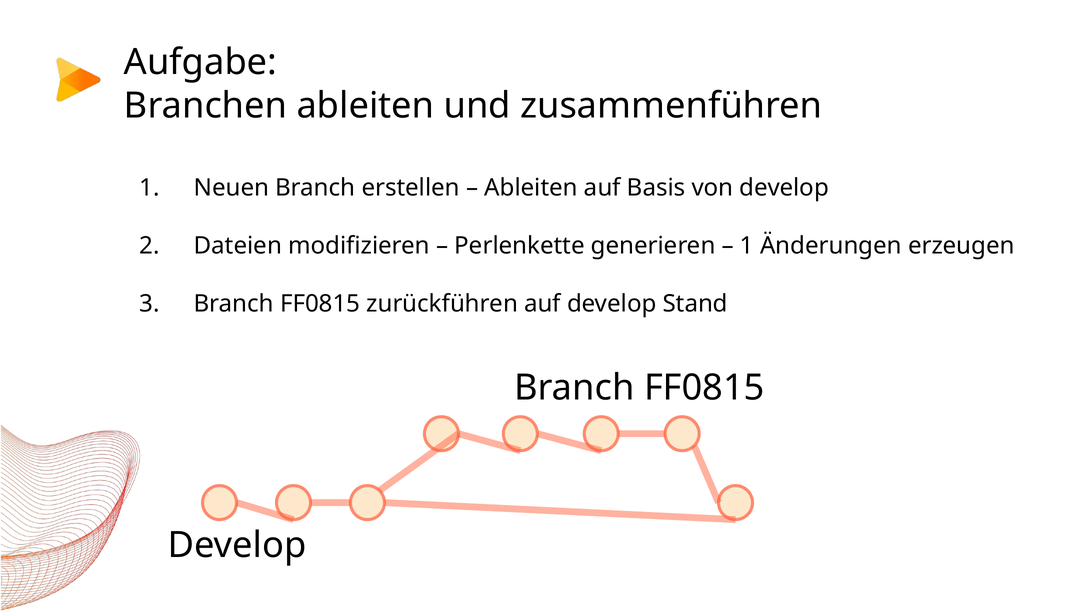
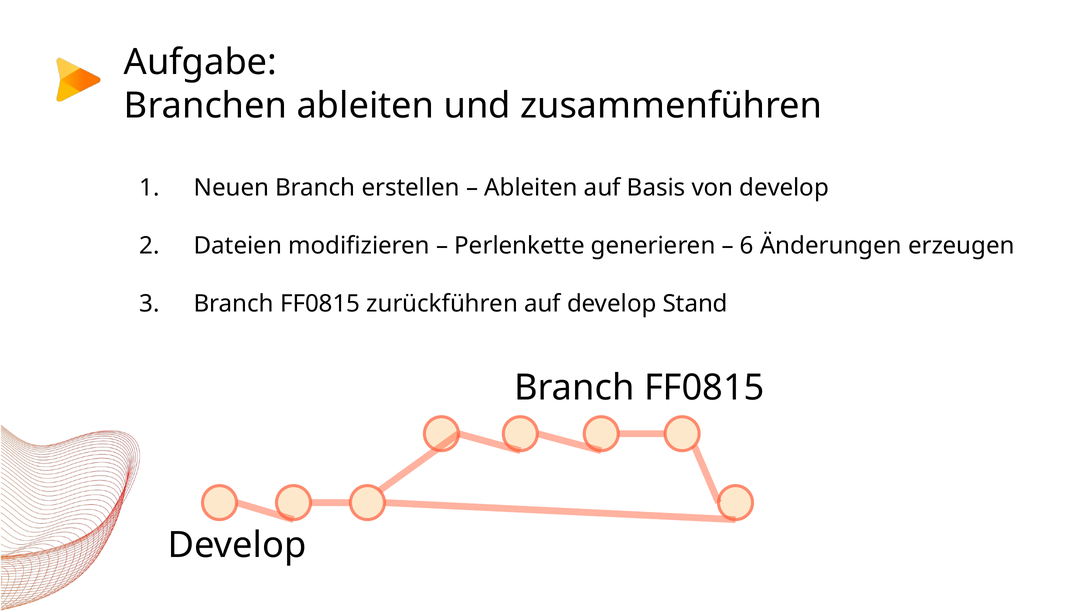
1: 1 -> 6 (747, 246)
